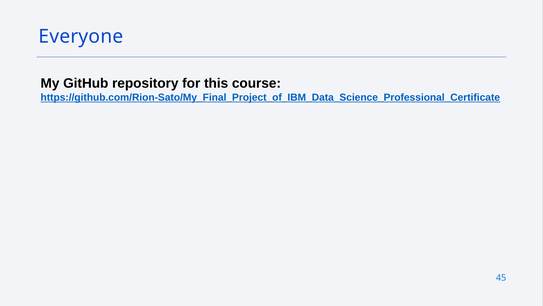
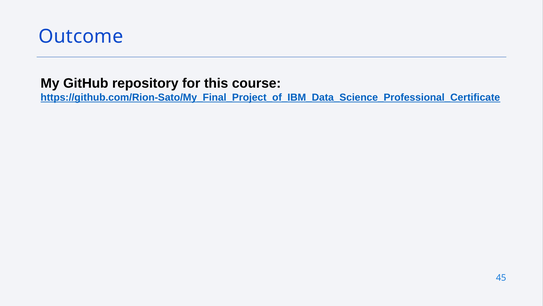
Everyone: Everyone -> Outcome (81, 36)
